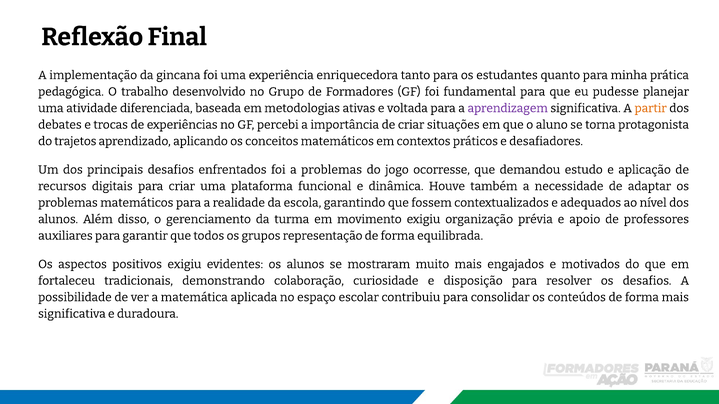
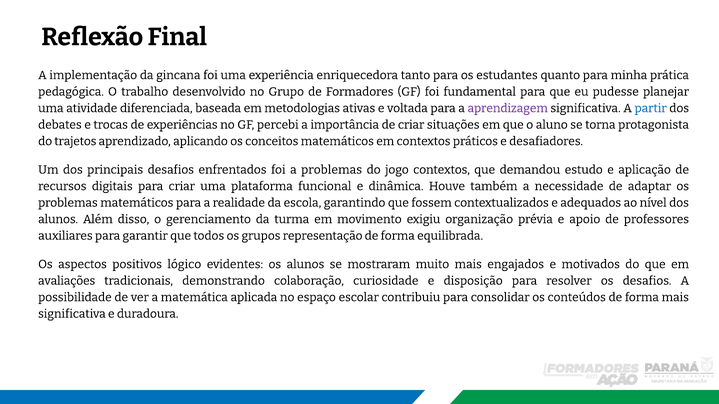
partir colour: orange -> blue (651, 108)
jogo ocorresse: ocorresse -> contextos (442, 170)
positivos exigiu: exigiu -> lógico (184, 265)
fortaleceu: fortaleceu -> avaliações (67, 281)
